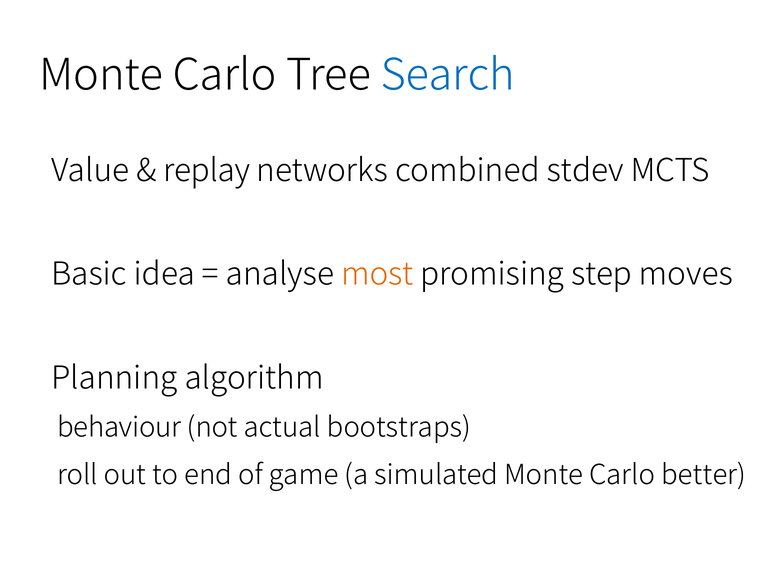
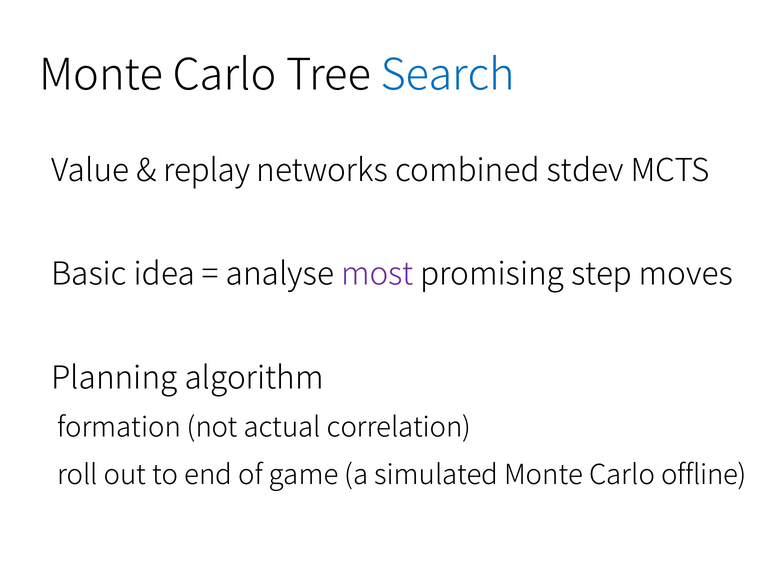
most colour: orange -> purple (377, 274)
behaviour: behaviour -> formation (119, 428)
bootstraps: bootstraps -> correlation (399, 428)
better: better -> offline (704, 475)
